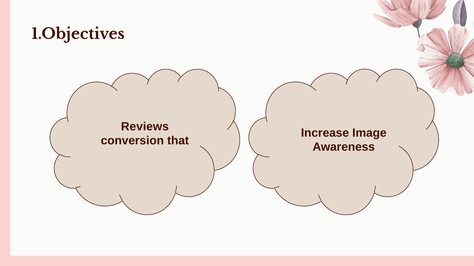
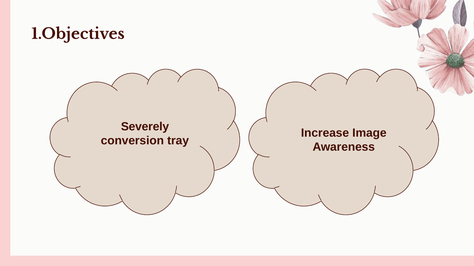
Reviews: Reviews -> Severely (145, 127)
that: that -> tray (178, 141)
